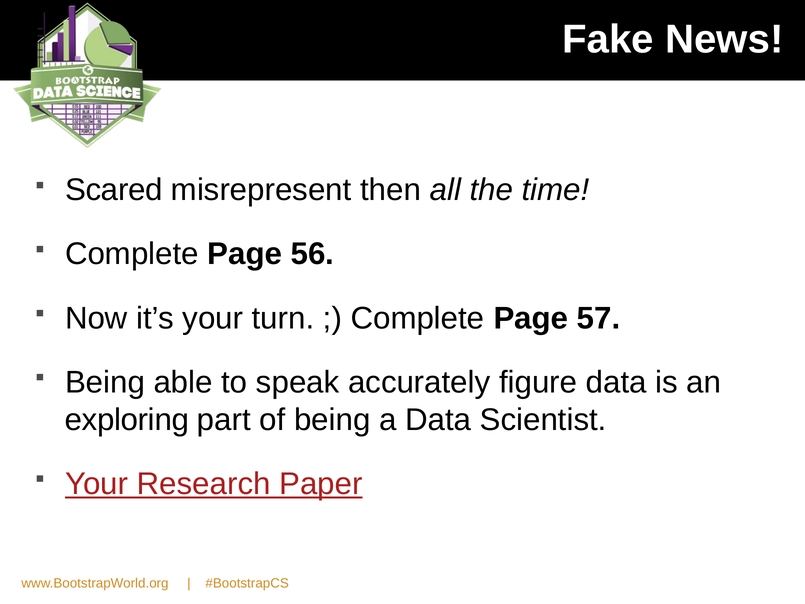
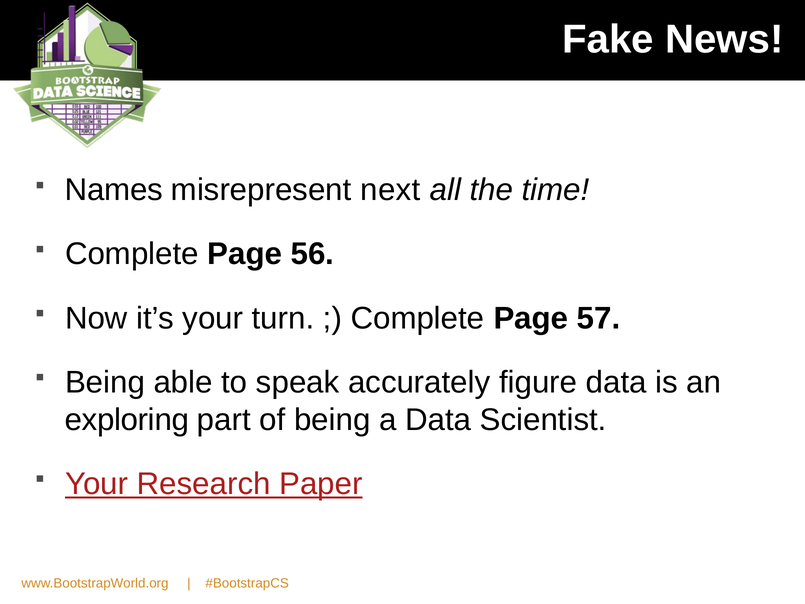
Scared: Scared -> Names (114, 190)
then: then -> next (390, 190)
